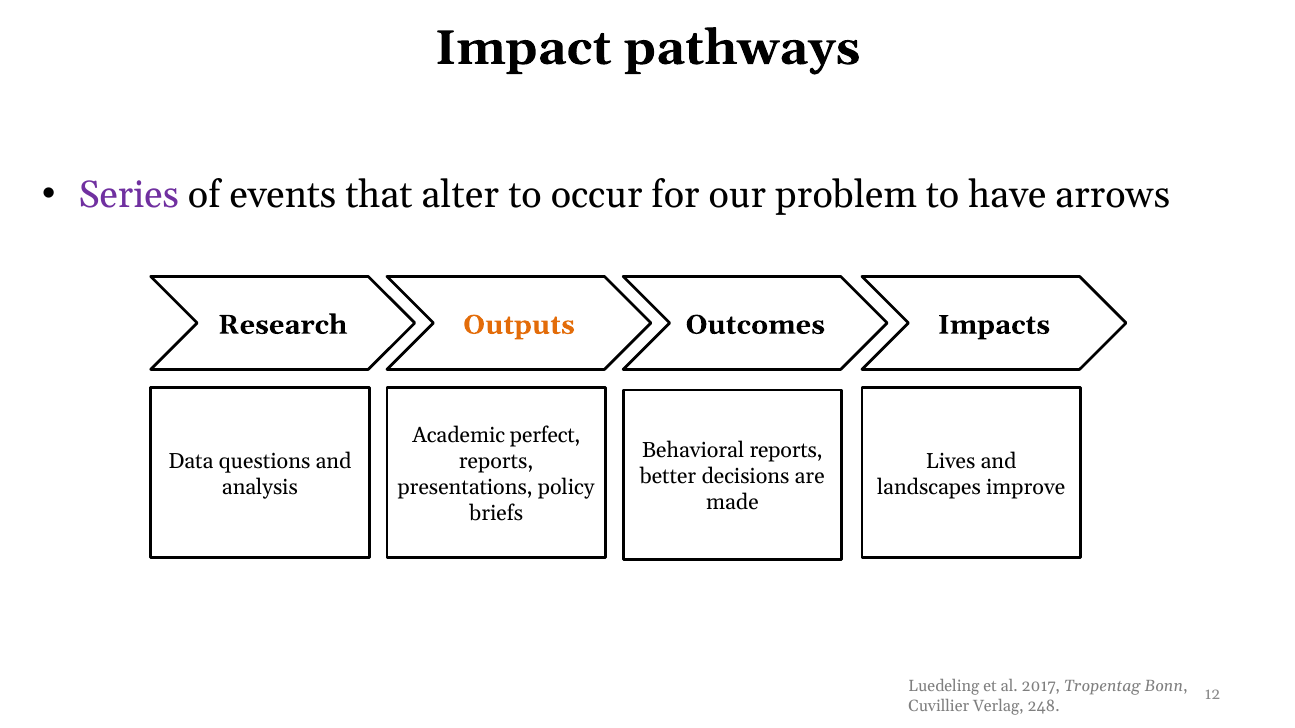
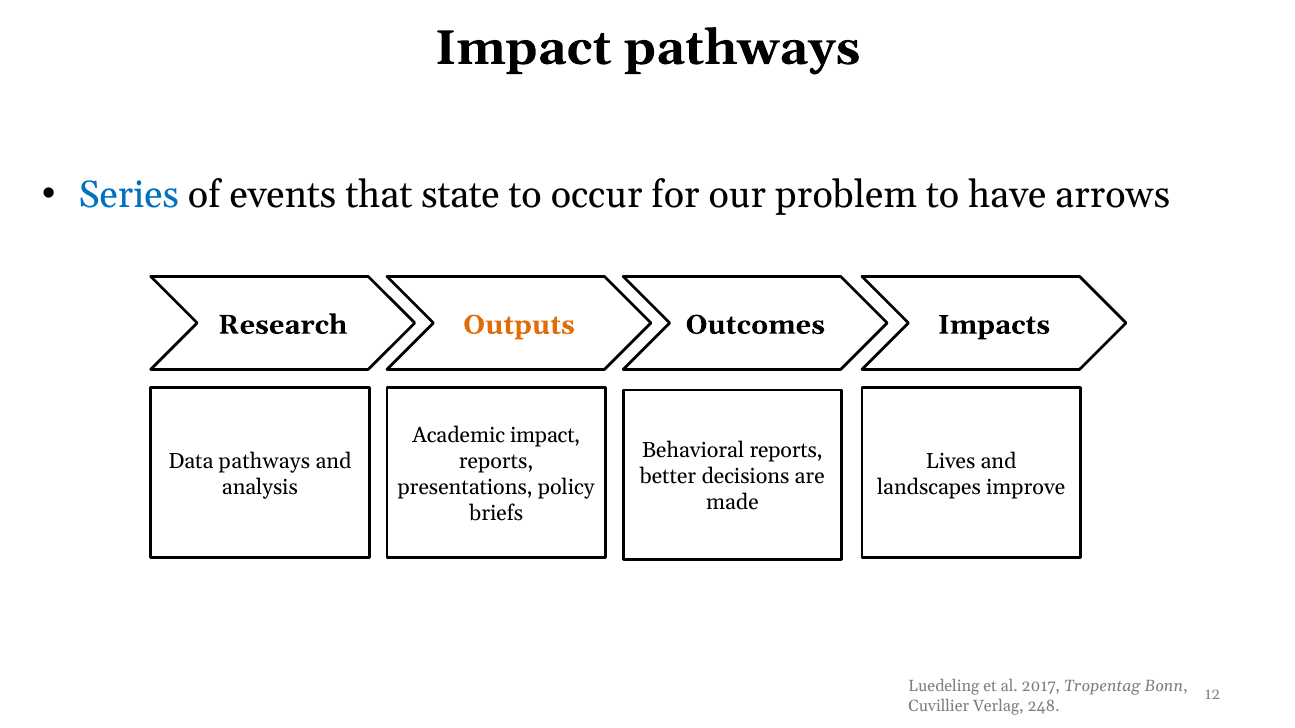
Series colour: purple -> blue (129, 195)
alter: alter -> state (460, 195)
Academic perfect: perfect -> impact (545, 436)
Data questions: questions -> pathways (264, 461)
